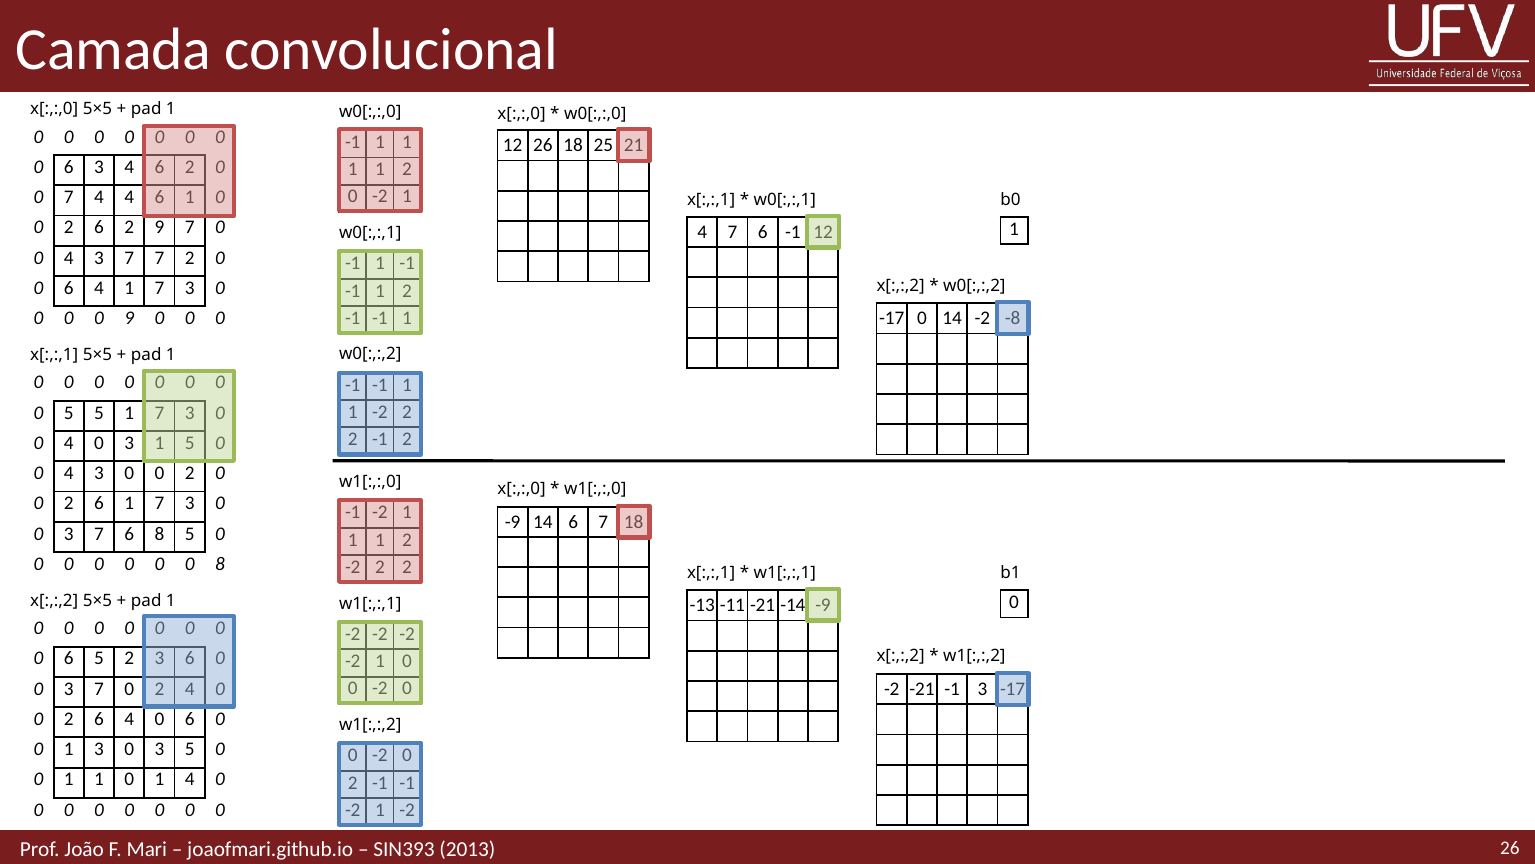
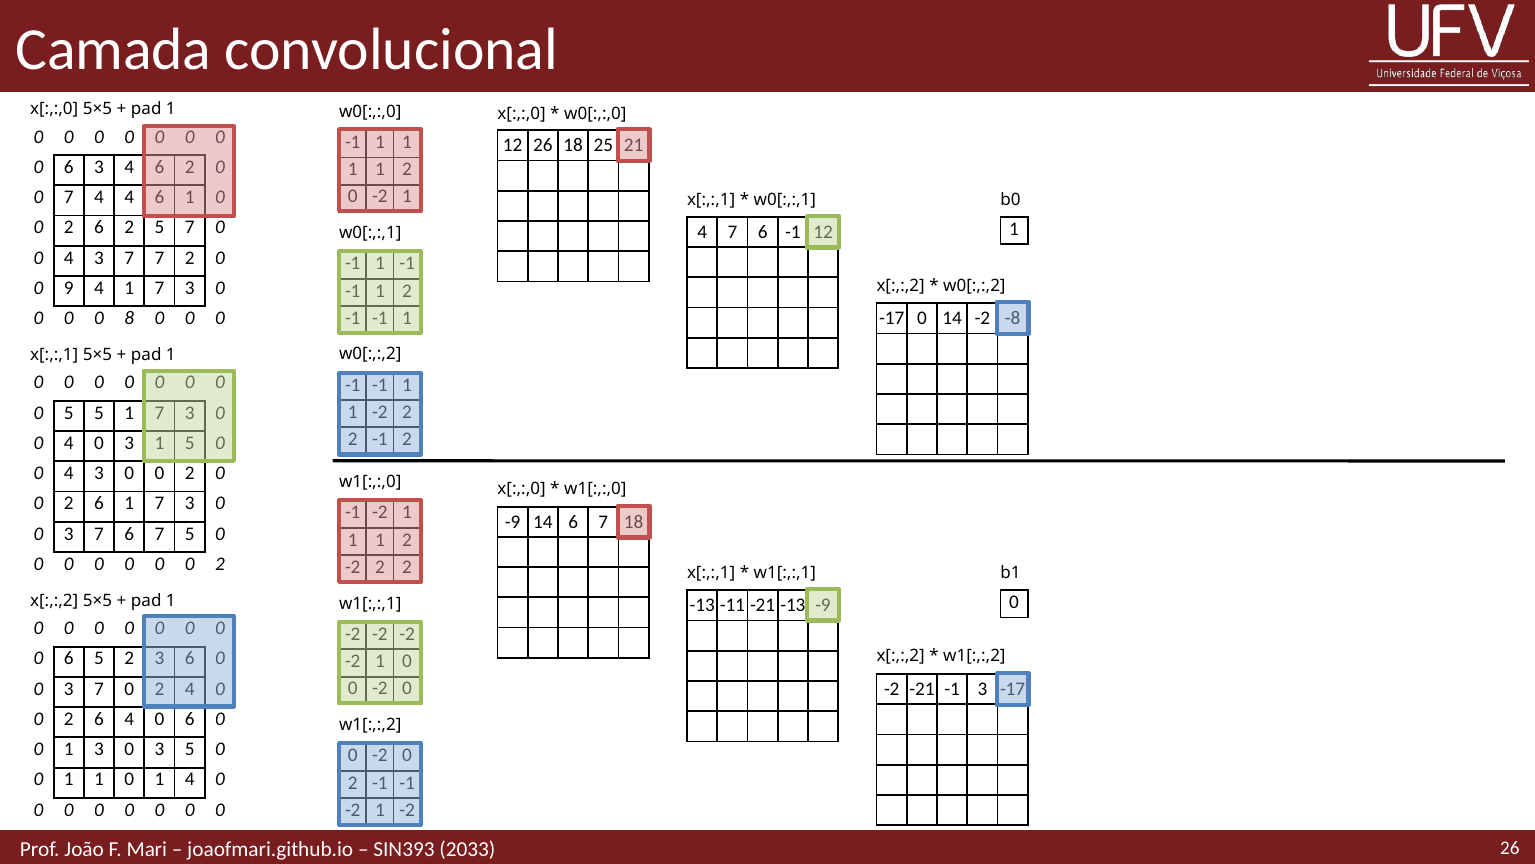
2 9: 9 -> 5 (159, 227)
6: 6 -> 9 (69, 288)
0 9: 9 -> 8 (129, 318)
7 6 8: 8 -> 7 (159, 533)
0 0 0 8: 8 -> 2 (220, 564)
-21 -14: -14 -> -13 (793, 605)
2013: 2013 -> 2033 (467, 849)
